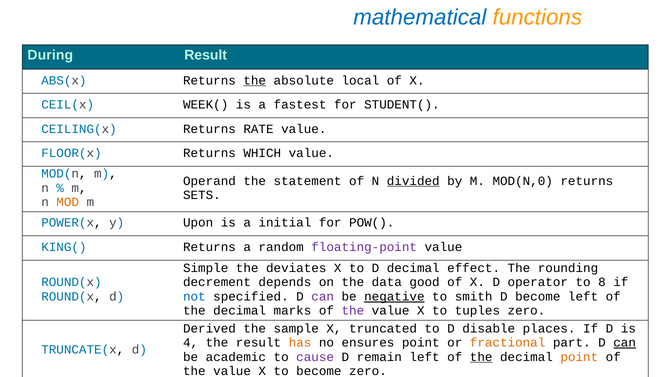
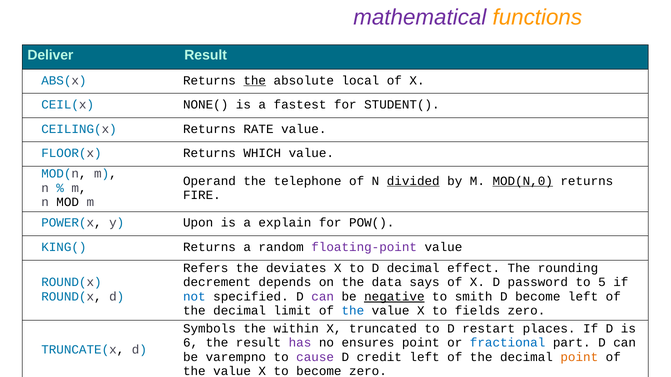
mathematical colour: blue -> purple (420, 17)
During: During -> Deliver (50, 55)
WEEK(: WEEK( -> NONE( (206, 105)
statement: statement -> telephone (308, 181)
MOD(N,0 underline: none -> present (523, 181)
SETS: SETS -> FIRE (202, 195)
MOD colour: orange -> black (68, 203)
initial: initial -> explain (285, 223)
Simple: Simple -> Refers (206, 268)
good: good -> says (425, 283)
operator: operator -> password (538, 283)
8: 8 -> 5 (602, 283)
marks: marks -> limit (292, 311)
the colour: purple -> blue (353, 311)
tuples: tuples -> fields (477, 311)
Derived: Derived -> Symbols (209, 329)
sample: sample -> within (296, 329)
disable: disable -> restart (489, 329)
4: 4 -> 6 (191, 343)
has colour: orange -> purple (300, 343)
fractional colour: orange -> blue (508, 343)
can underline: present -> none (625, 343)
academic: academic -> varempno (236, 357)
remain: remain -> credit (379, 357)
the underline: present -> none (481, 357)
